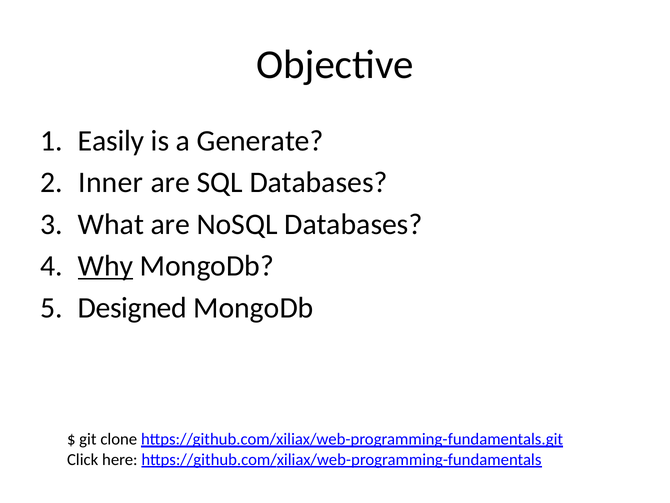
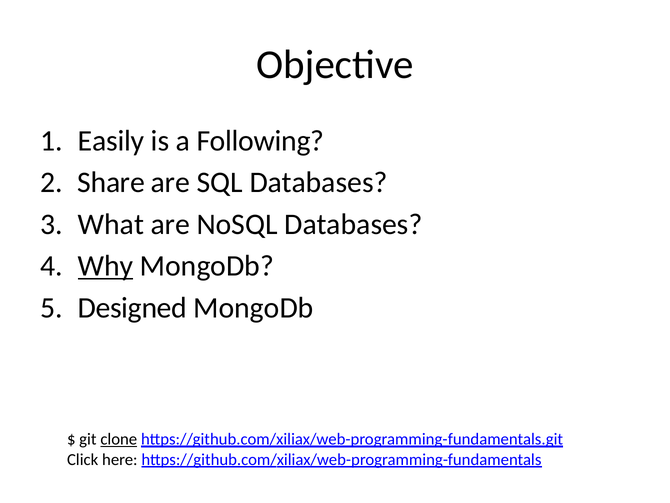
Generate: Generate -> Following (260, 141)
Inner: Inner -> Share (111, 182)
clone underline: none -> present (119, 439)
